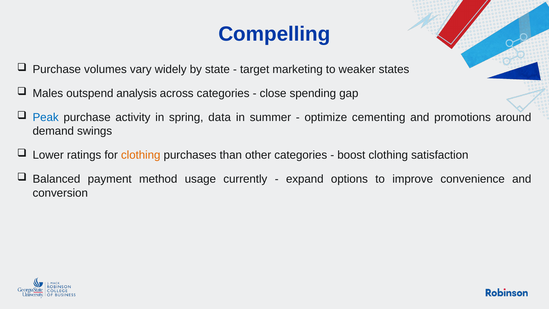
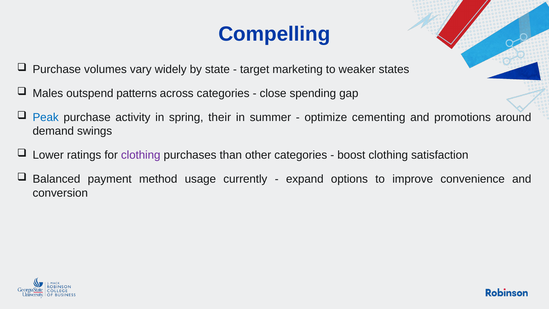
analysis: analysis -> patterns (137, 93)
data: data -> their (220, 117)
clothing colour: orange -> purple (141, 155)
